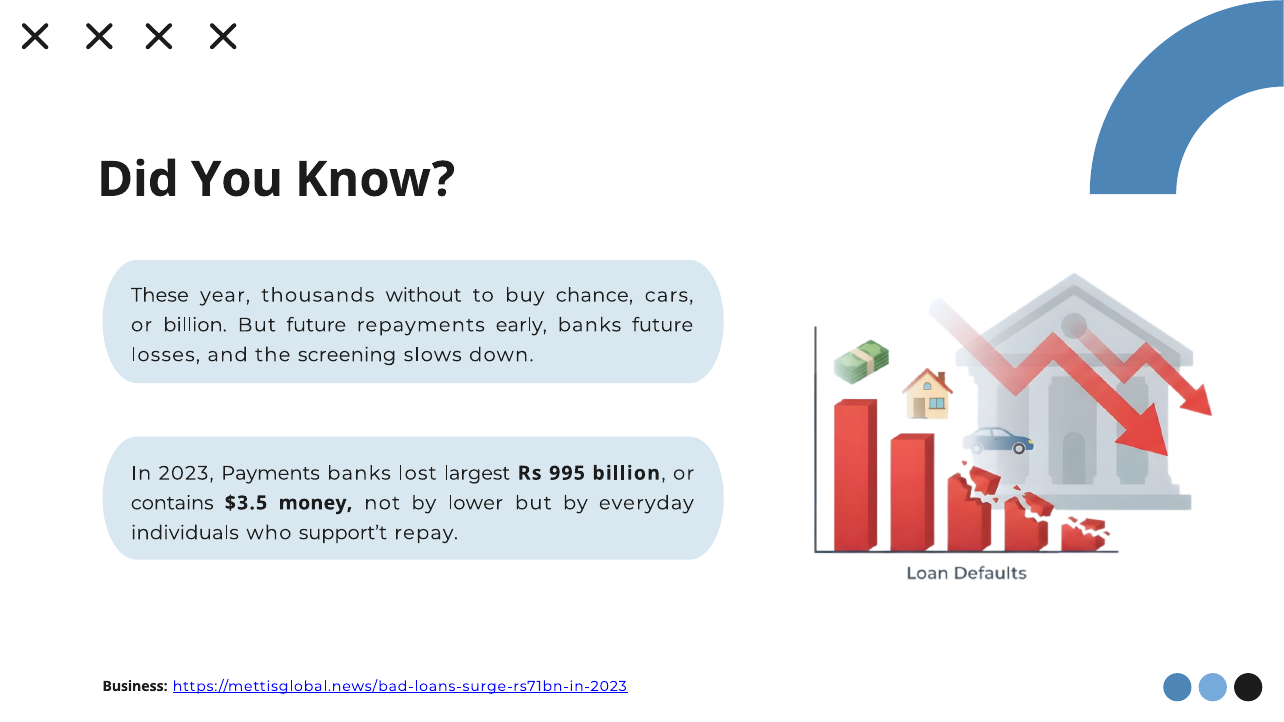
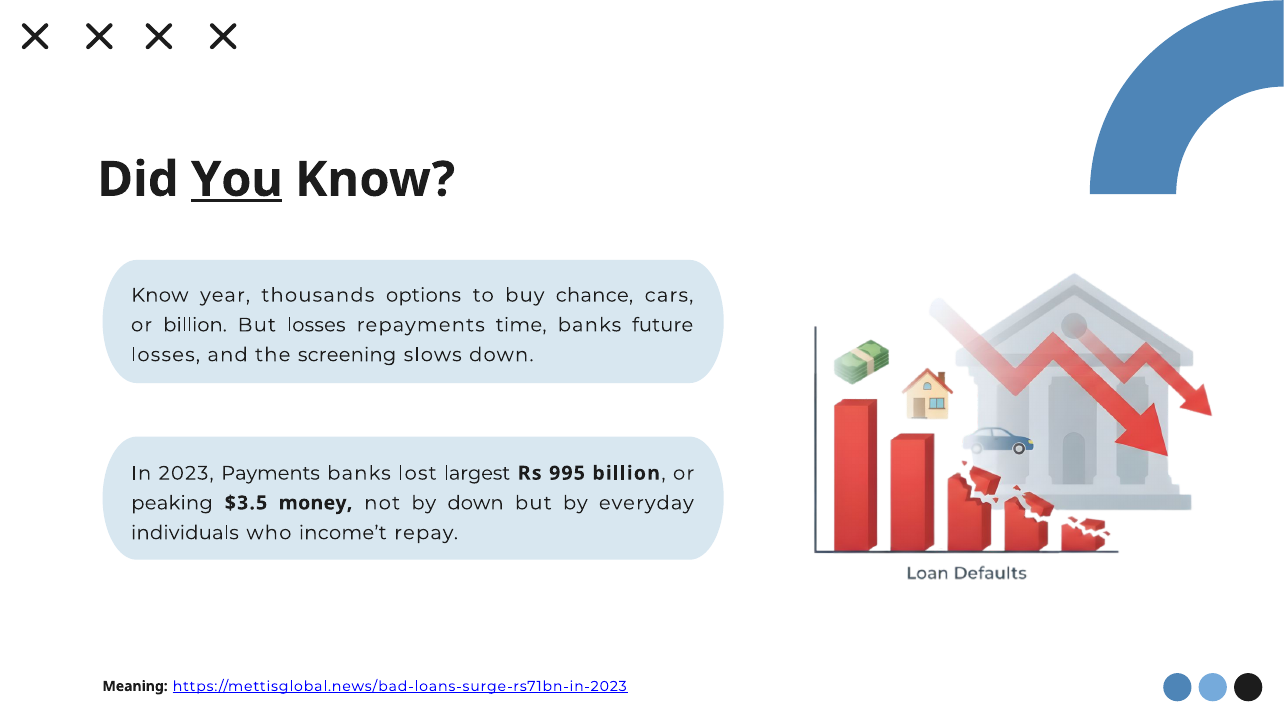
You underline: none -> present (237, 180)
These: These -> Know (160, 295)
without: without -> options (423, 295)
But future: future -> losses (316, 325)
early: early -> time (521, 325)
contains: contains -> peaking (172, 503)
by lower: lower -> down (475, 503)
support’t: support’t -> income’t (343, 533)
Business: Business -> Meaning (135, 687)
